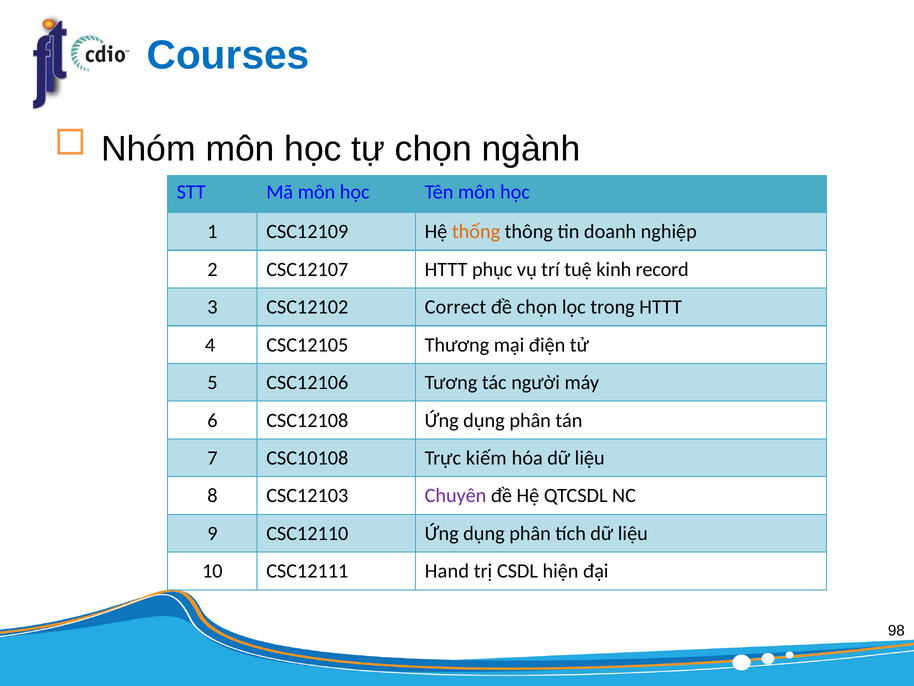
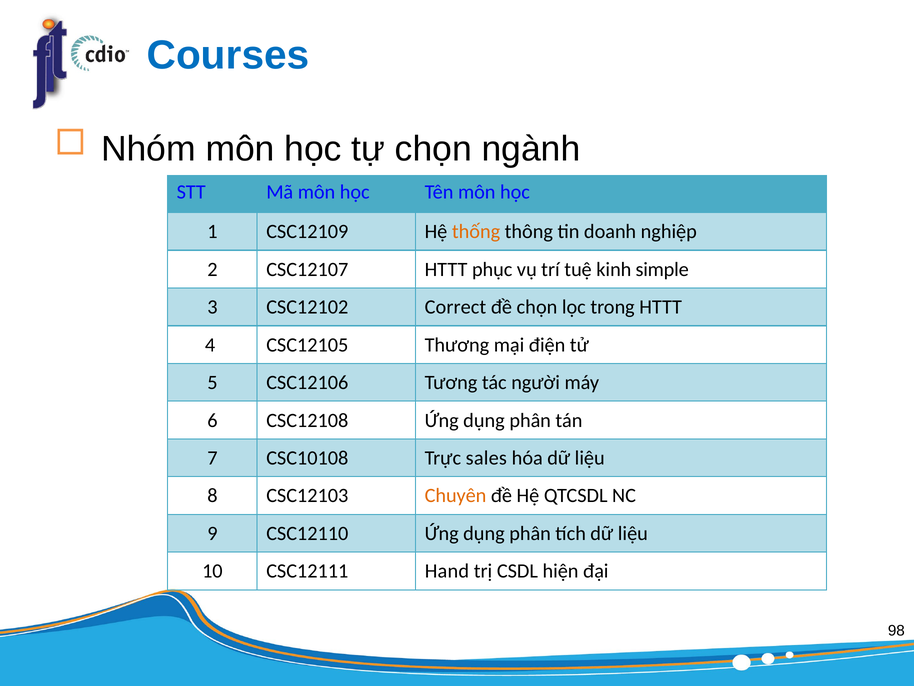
record: record -> simple (662, 269)
kiếm: kiếm -> sales (486, 458)
Chuyên colour: purple -> orange (456, 495)
